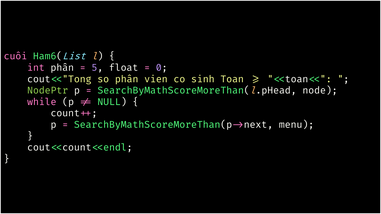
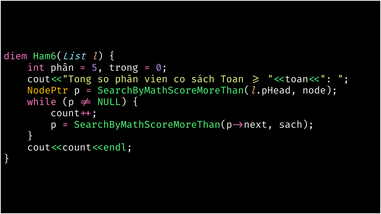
cuối: cuối -> diem (15, 56)
float: float -> trong (124, 68)
sinh: sinh -> sách (203, 79)
NodePtr colour: light green -> yellow (48, 91)
menu: menu -> sach (297, 125)
